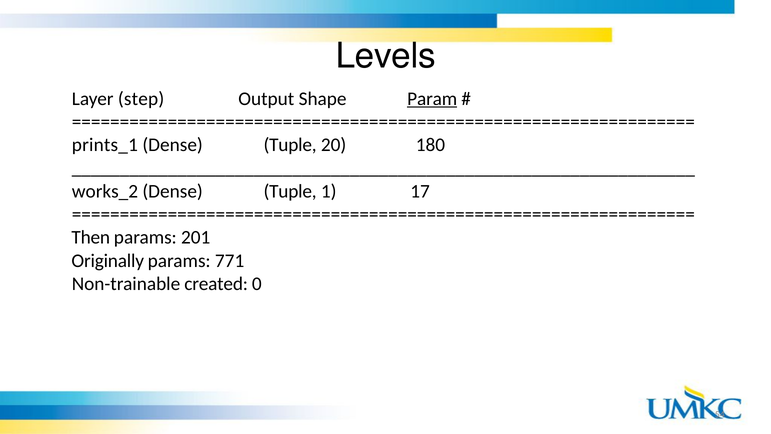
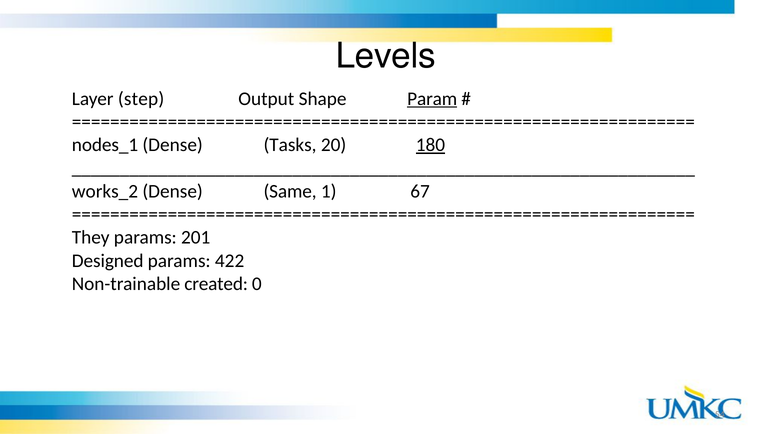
prints_1: prints_1 -> nodes_1 (105, 145)
Tuple: Tuple -> Tasks (290, 145)
180 underline: none -> present (430, 145)
Tuple: Tuple -> Same (290, 191)
17: 17 -> 67 (420, 191)
Then: Then -> They (91, 237)
Originally: Originally -> Designed (108, 261)
771: 771 -> 422 (230, 261)
